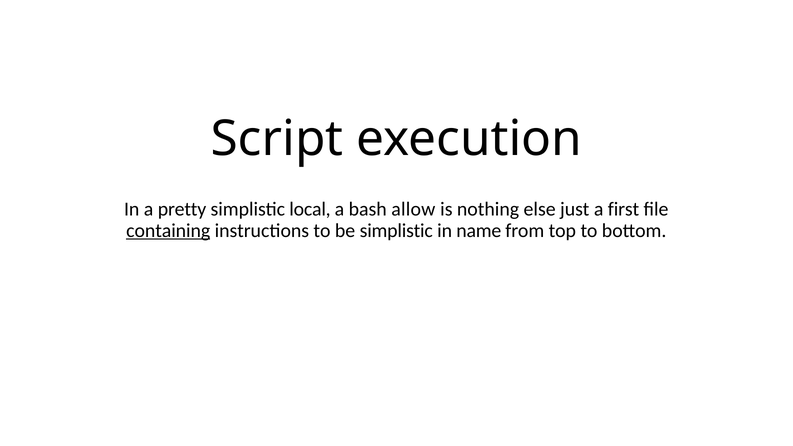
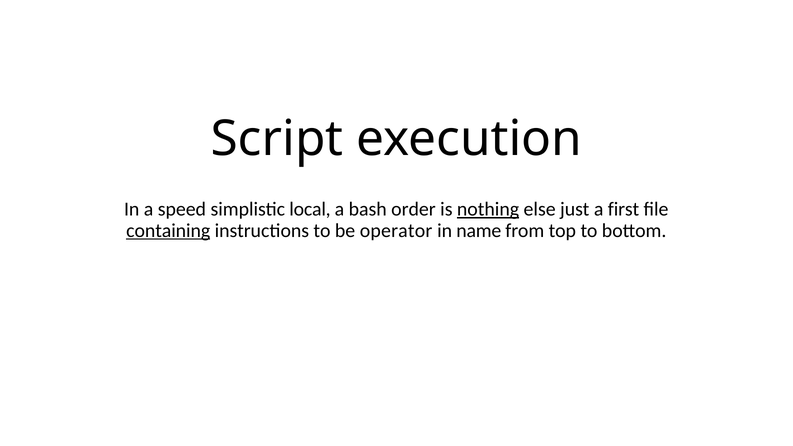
pretty: pretty -> speed (182, 209)
allow: allow -> order (413, 209)
nothing underline: none -> present (488, 209)
be simplistic: simplistic -> operator (396, 231)
